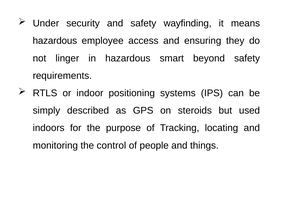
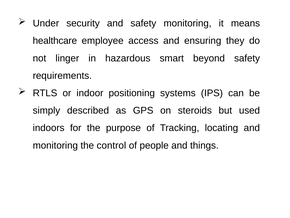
safety wayfinding: wayfinding -> monitoring (188, 23)
hazardous: hazardous -> healthcare (55, 41)
